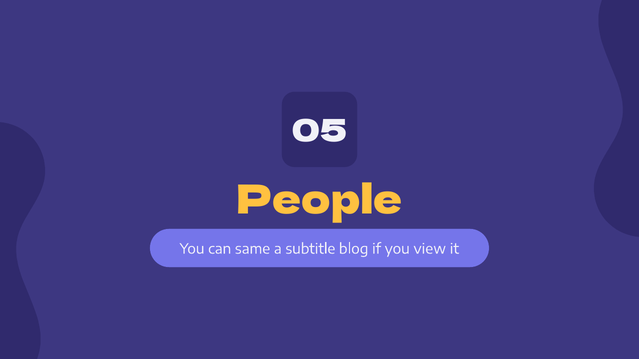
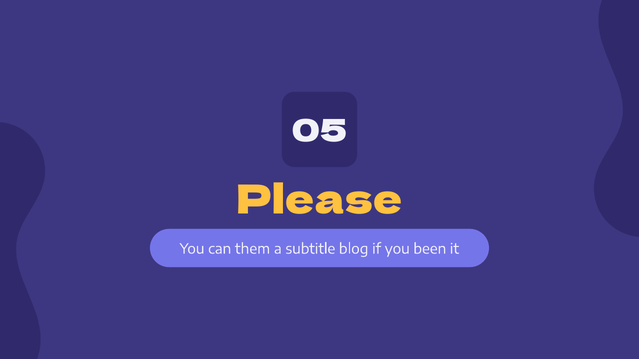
People: People -> Please (319, 201)
same: same -> them (252, 249)
view: view -> been (430, 249)
